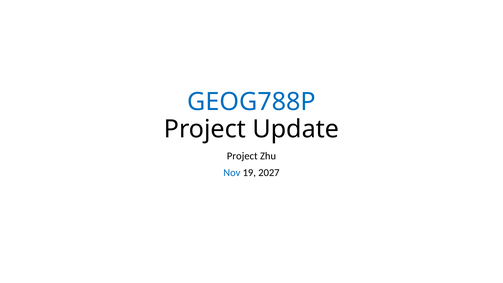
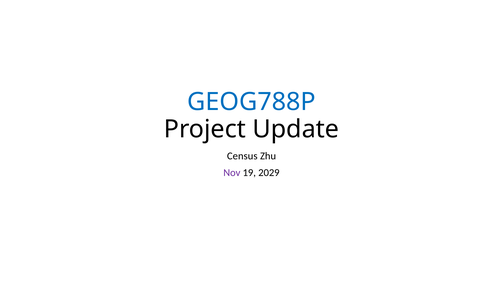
Project: Project -> Census (242, 156)
Nov colour: blue -> purple (232, 173)
2027: 2027 -> 2029 (269, 173)
